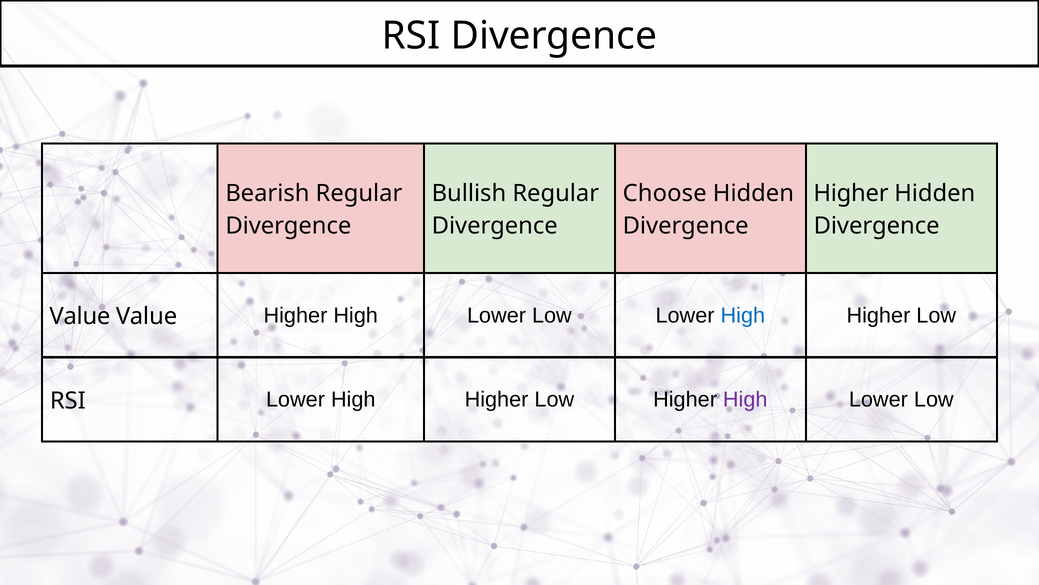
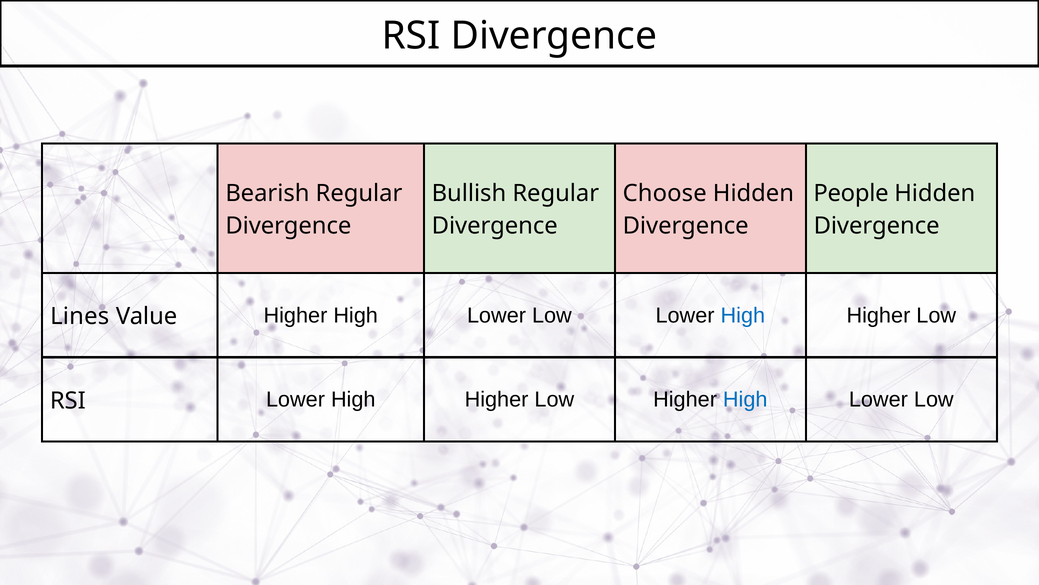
Higher: Higher -> People (851, 193)
Value: Value -> Lines (80, 316)
High colour: purple -> blue (745, 399)
